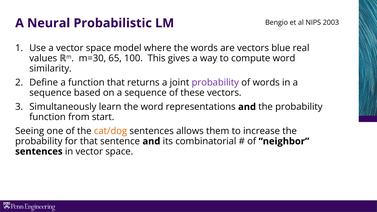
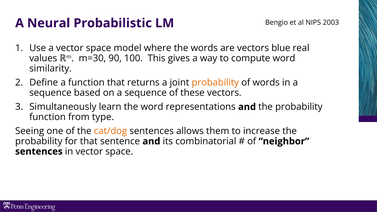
65: 65 -> 90 (115, 58)
probability colour: purple -> orange (215, 83)
start: start -> type (103, 117)
